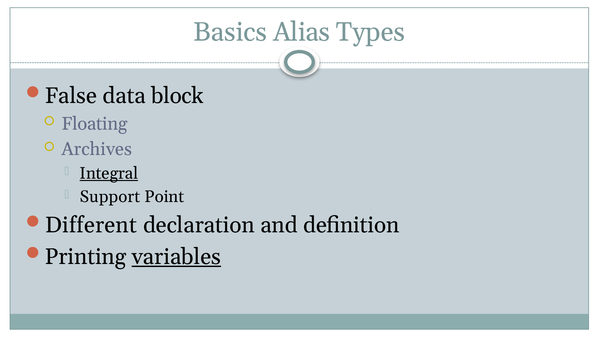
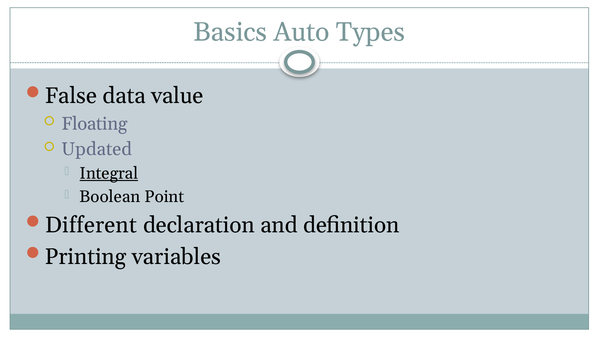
Alias: Alias -> Auto (302, 32)
block: block -> value (177, 96)
Archives: Archives -> Updated (97, 149)
Support: Support -> Boolean (110, 197)
variables underline: present -> none (176, 257)
